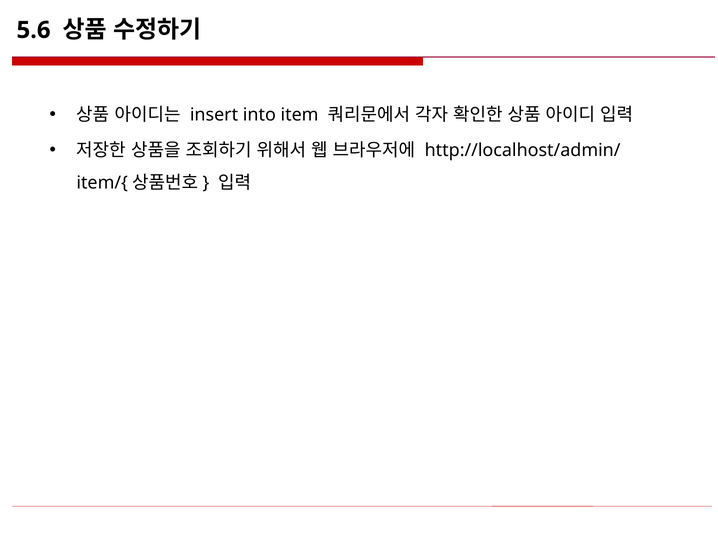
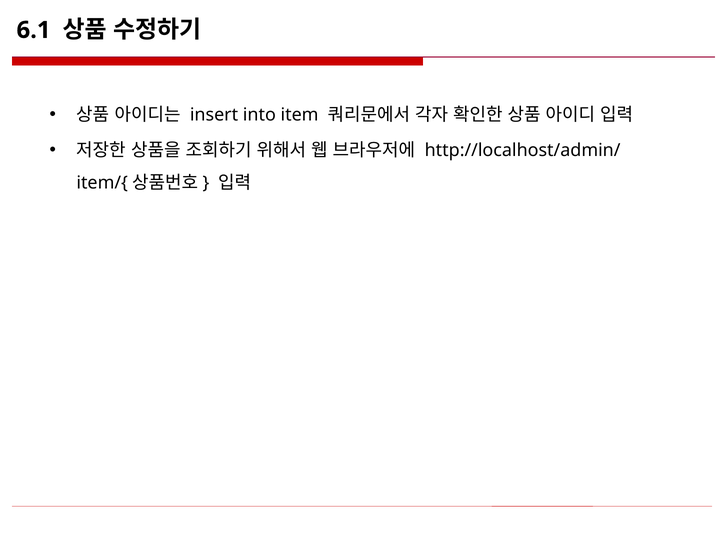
5.6: 5.6 -> 6.1 (34, 30)
